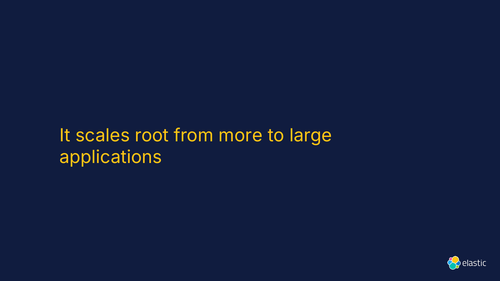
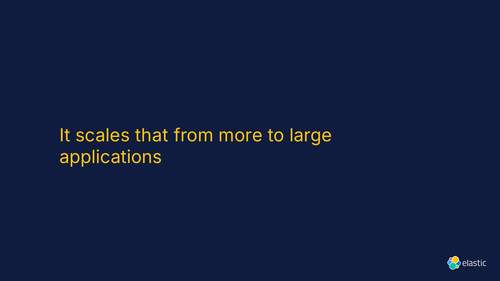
root: root -> that (152, 136)
